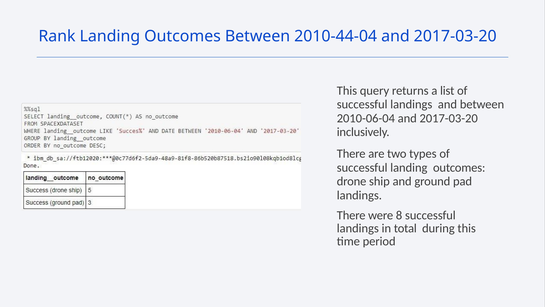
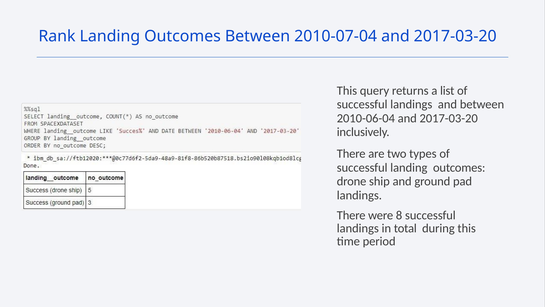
2010-44-04: 2010-44-04 -> 2010-07-04 (336, 36)
